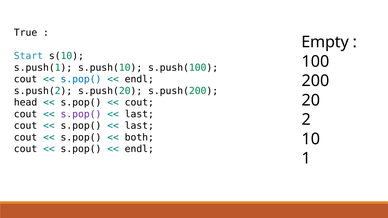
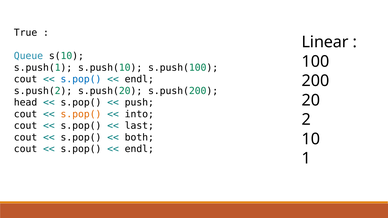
Empty: Empty -> Linear (325, 42)
Start: Start -> Queue (28, 56)
cout: cout -> push (139, 103)
s.pop( colour: purple -> orange (81, 114)
last: last -> into (139, 114)
